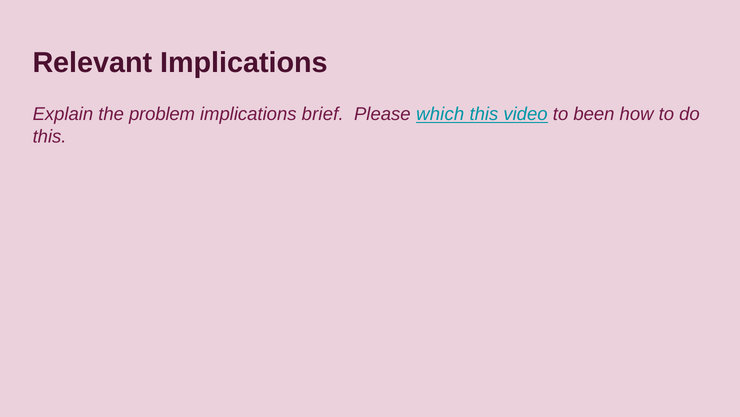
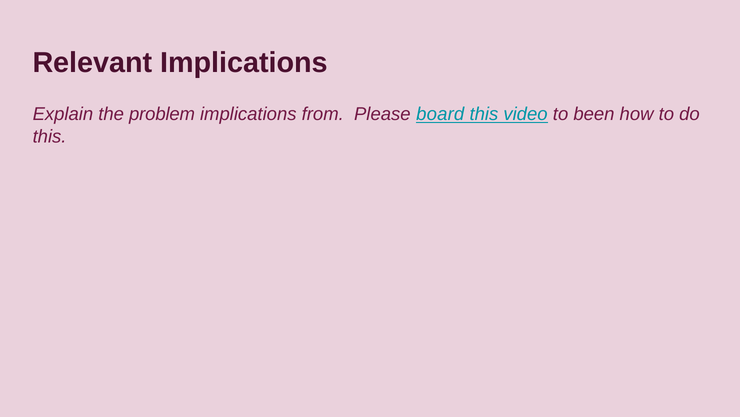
brief: brief -> from (323, 114)
which: which -> board (440, 114)
